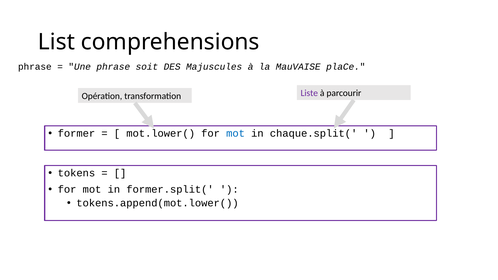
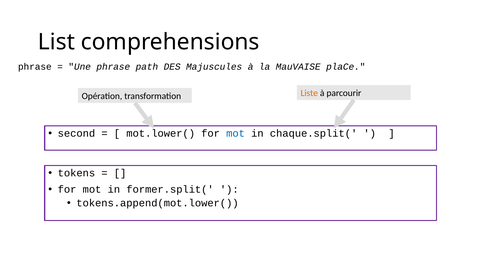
soit: soit -> path (147, 67)
Liste colour: purple -> orange (309, 93)
former: former -> second (76, 133)
